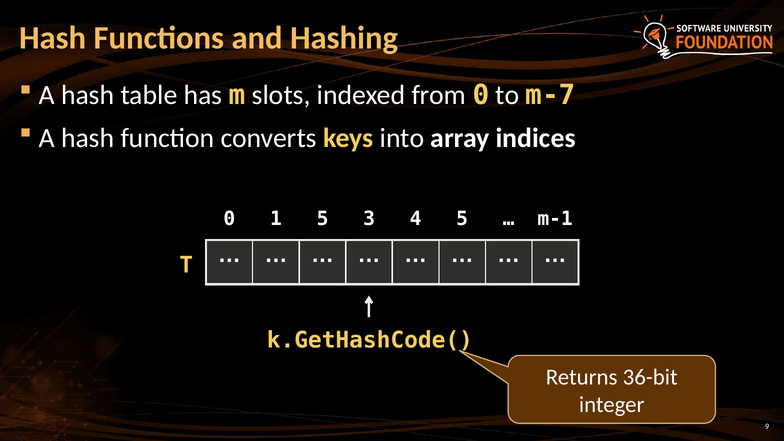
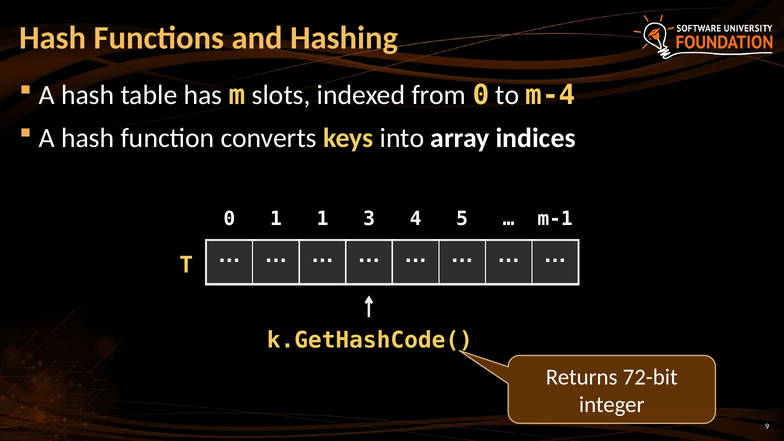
m-7: m-7 -> m-4 (550, 95)
1 5: 5 -> 1 (323, 219)
36-bit: 36-bit -> 72-bit (650, 377)
